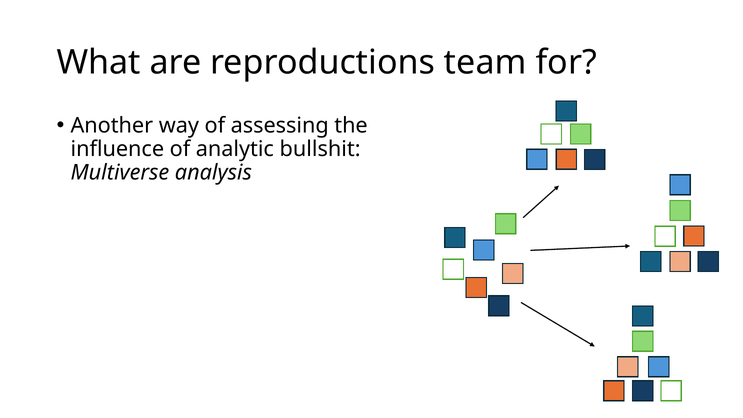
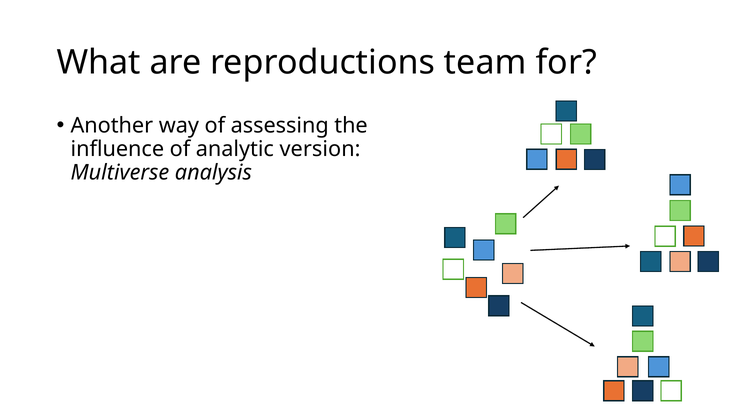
bullshit: bullshit -> version (320, 149)
